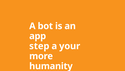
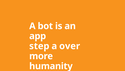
your: your -> over (70, 46)
